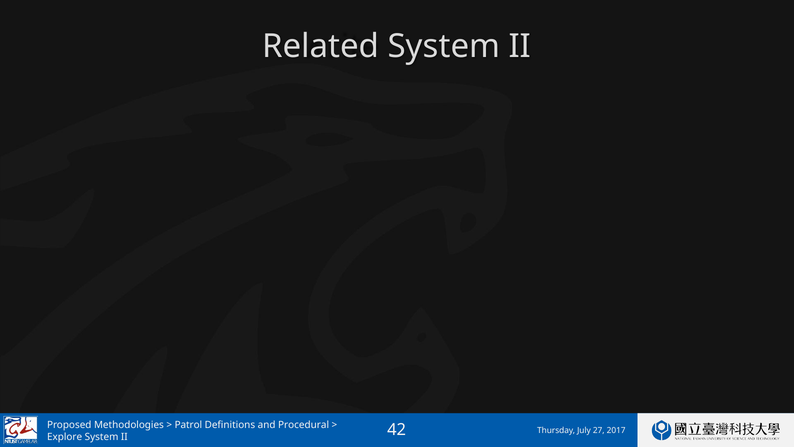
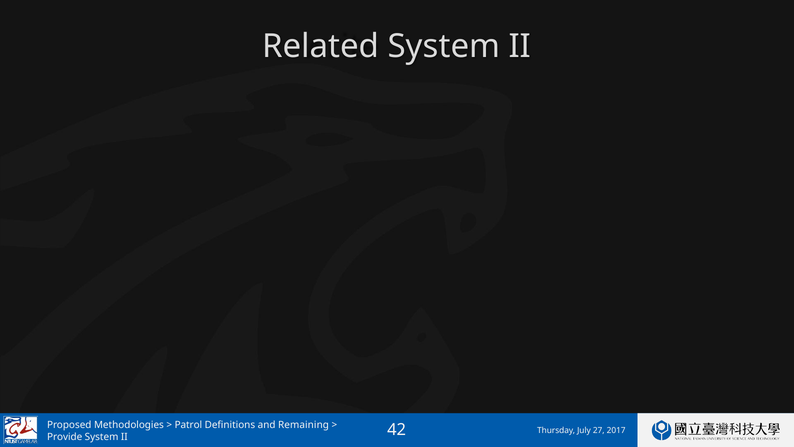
Procedural: Procedural -> Remaining (304, 424)
Explore: Explore -> Provide (65, 436)
